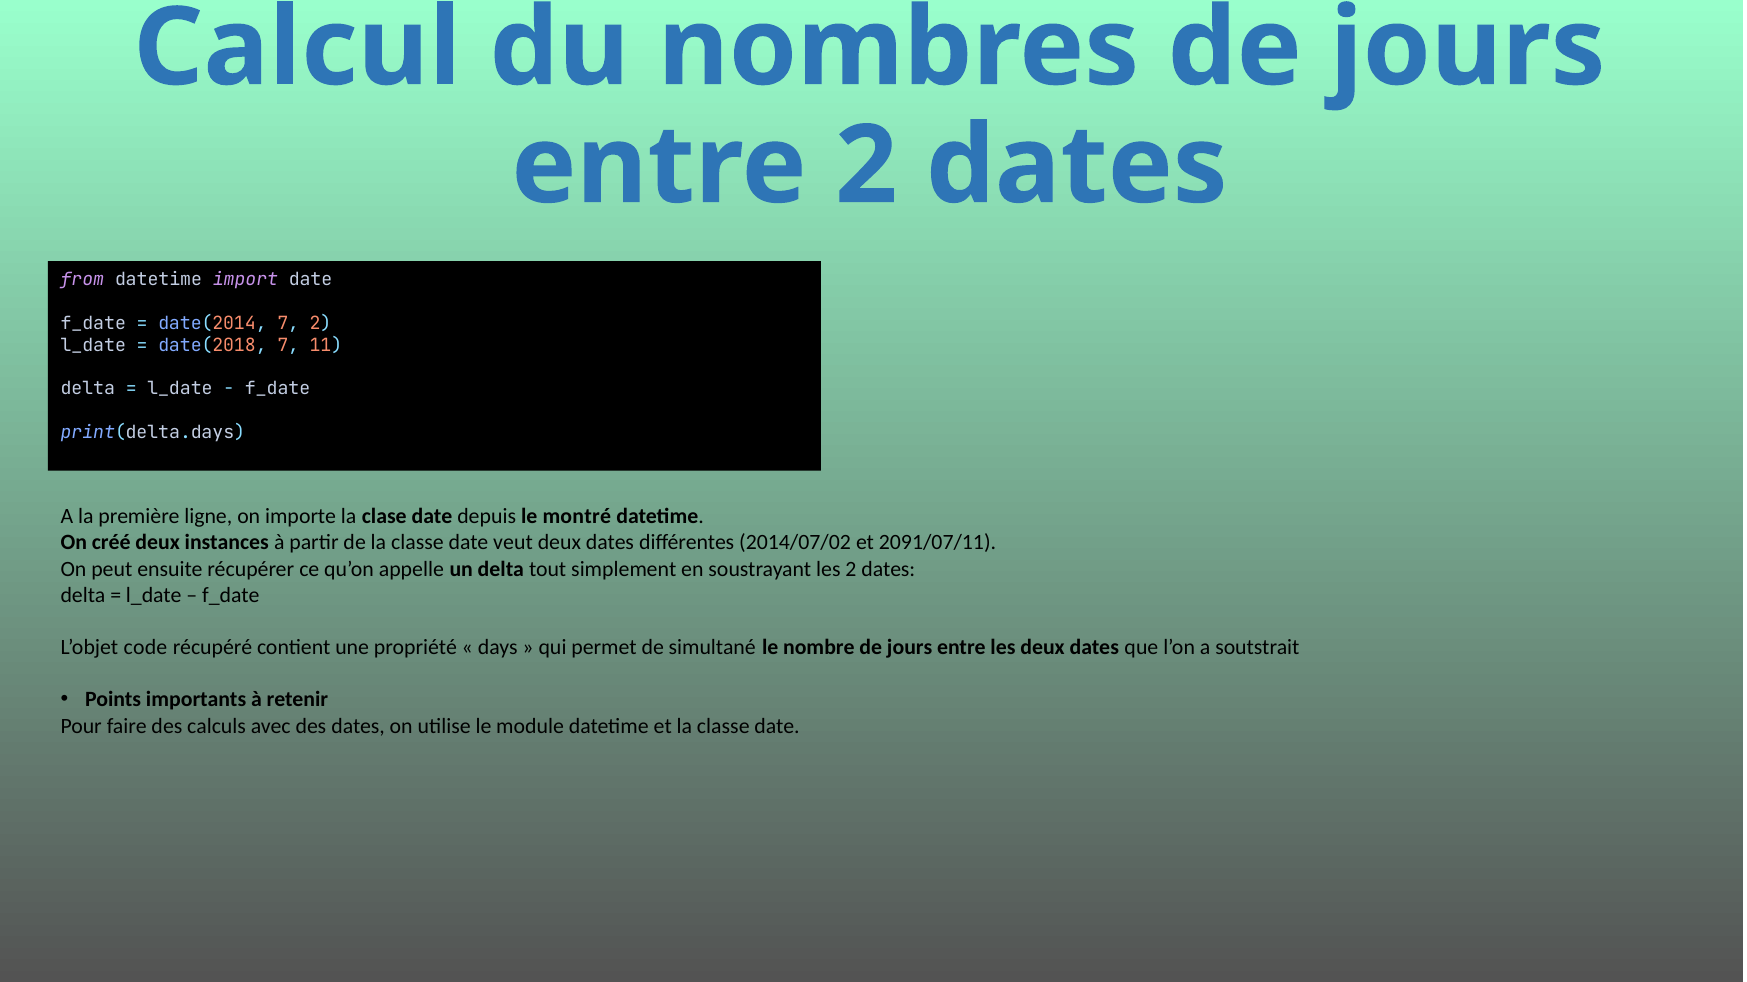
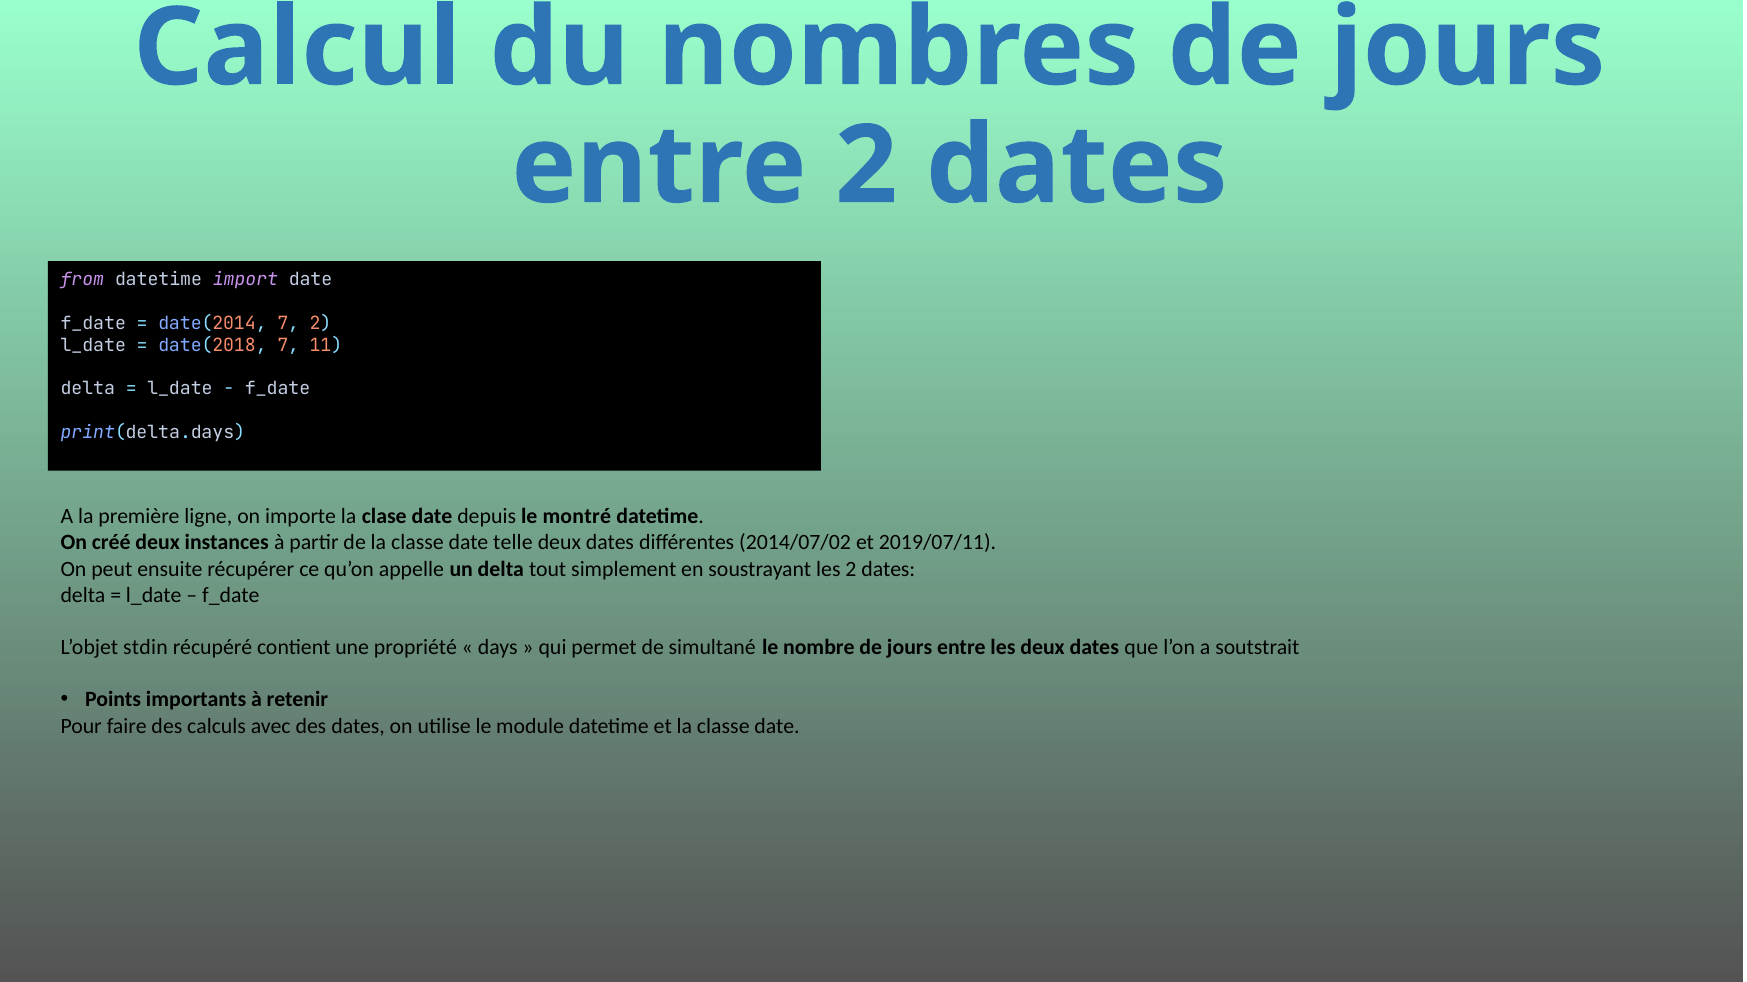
veut: veut -> telle (513, 543)
2091/07/11: 2091/07/11 -> 2019/07/11 (938, 543)
code: code -> stdin (145, 648)
